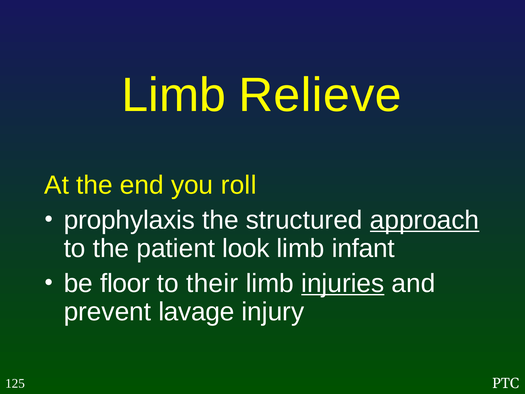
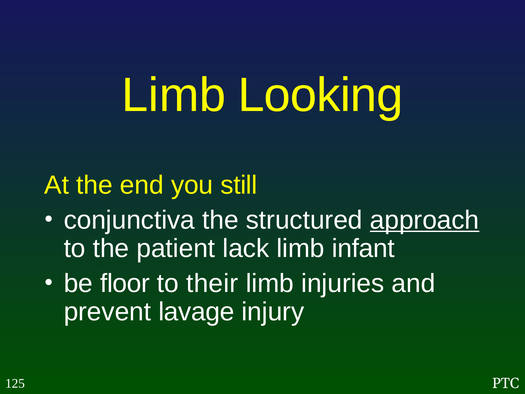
Relieve: Relieve -> Looking (320, 95)
roll: roll -> still (239, 185)
prophylaxis: prophylaxis -> conjunctiva (129, 220)
look: look -> lack (246, 248)
injuries underline: present -> none (343, 283)
